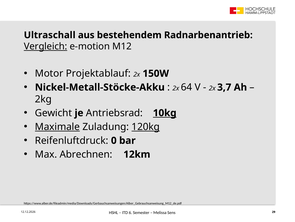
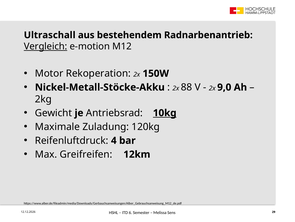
Projektablauf: Projektablauf -> Rekoperation (98, 73)
64: 64 -> 88 (186, 87)
3,7: 3,7 -> 9,0 (224, 87)
Maximale underline: present -> none (57, 126)
120kg underline: present -> none (146, 126)
0: 0 -> 4 (114, 140)
Abrechnen: Abrechnen -> Greifreifen (86, 154)
